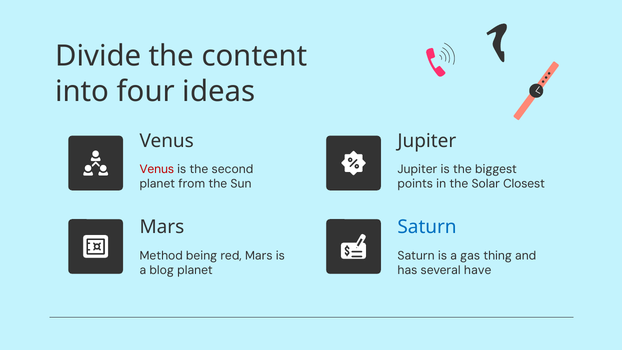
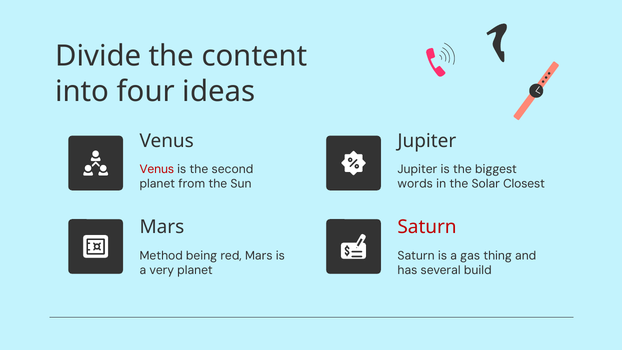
points: points -> words (415, 184)
Saturn colour: blue -> red (427, 227)
blog: blog -> very (162, 270)
have: have -> build (478, 270)
